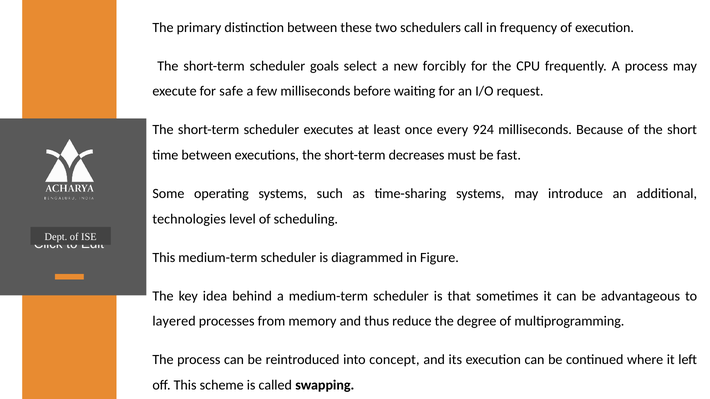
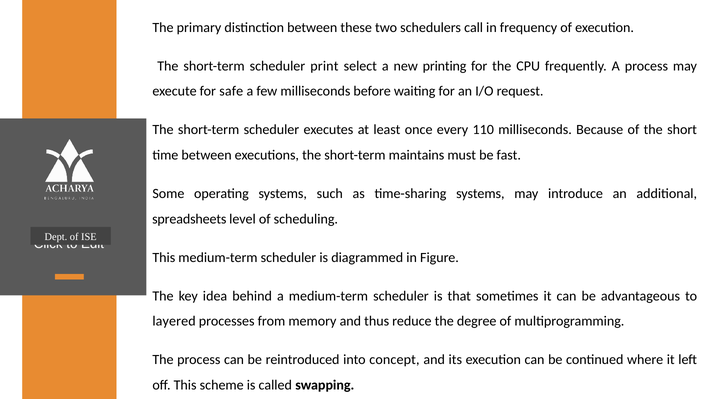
goals: goals -> print (324, 66)
forcibly: forcibly -> printing (445, 66)
924: 924 -> 110 (483, 130)
decreases: decreases -> maintains (417, 155)
technologies: technologies -> spreadsheets (189, 219)
